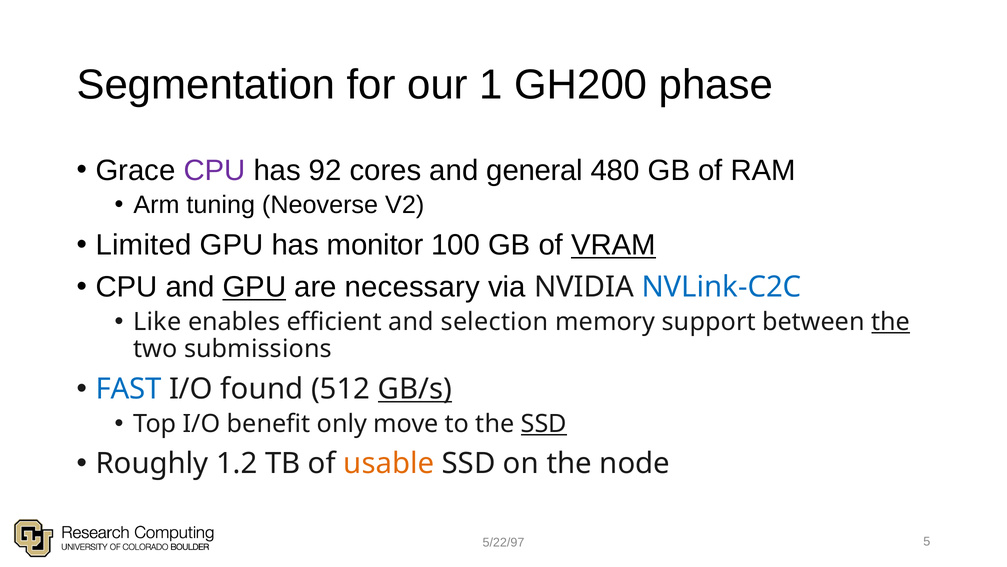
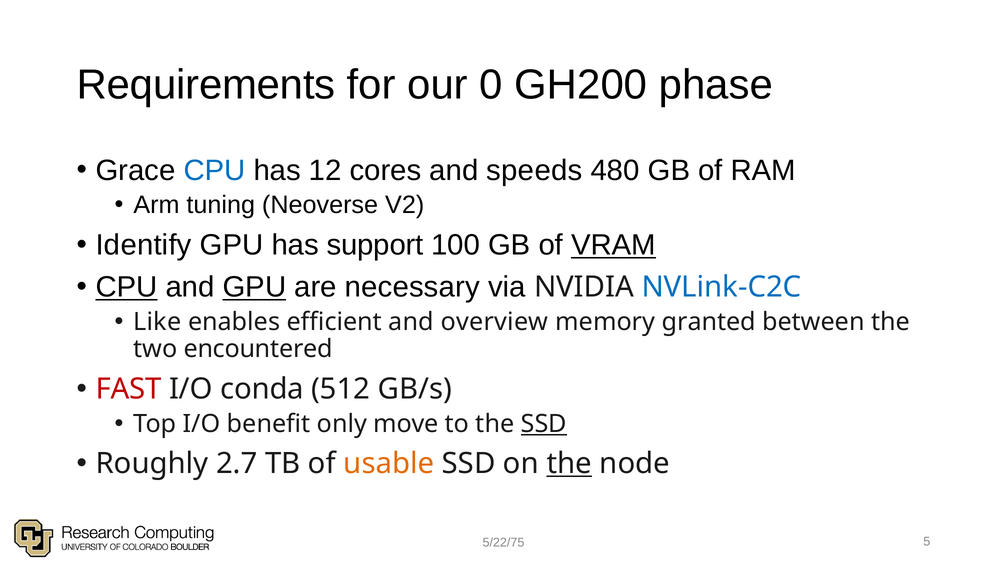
Segmentation: Segmentation -> Requirements (206, 85)
1: 1 -> 0 (491, 85)
CPU colour: purple -> blue (215, 170)
92: 92 -> 12 (325, 170)
general: general -> speeds (534, 170)
Limited: Limited -> Identify (144, 245)
monitor: monitor -> support (375, 245)
CPU underline: none -> present (127, 287)
selection: selection -> overview (494, 322)
support: support -> granted (709, 322)
the underline: present -> none (891, 322)
submissions: submissions -> encountered (258, 349)
FAST colour: blue -> red (129, 389)
found: found -> conda (262, 389)
GB/s underline: present -> none (415, 389)
1.2: 1.2 -> 2.7 (237, 463)
the underline: none -> present (569, 463)
5/22/97: 5/22/97 -> 5/22/75 (503, 542)
